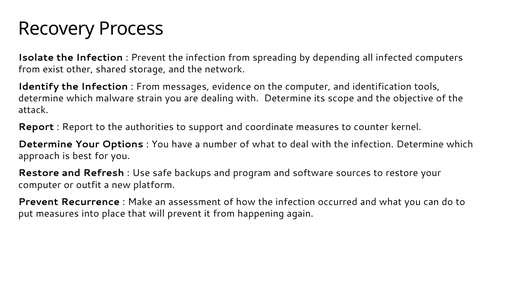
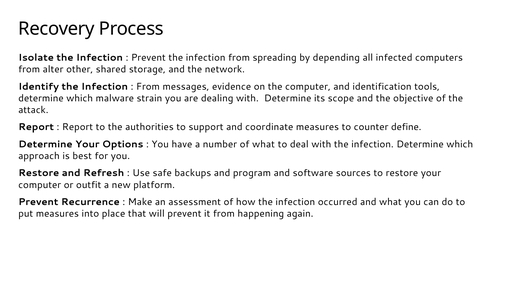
exist: exist -> alter (53, 69)
kernel: kernel -> define (406, 127)
